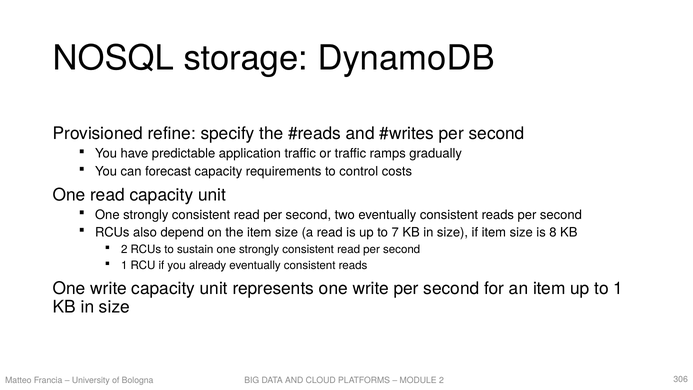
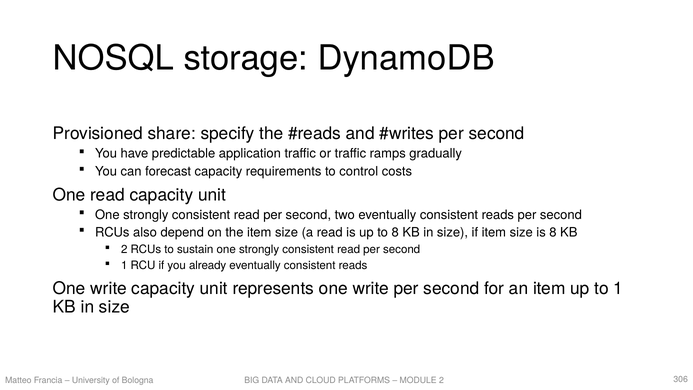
refine: refine -> share (172, 134)
to 7: 7 -> 8 (395, 232)
